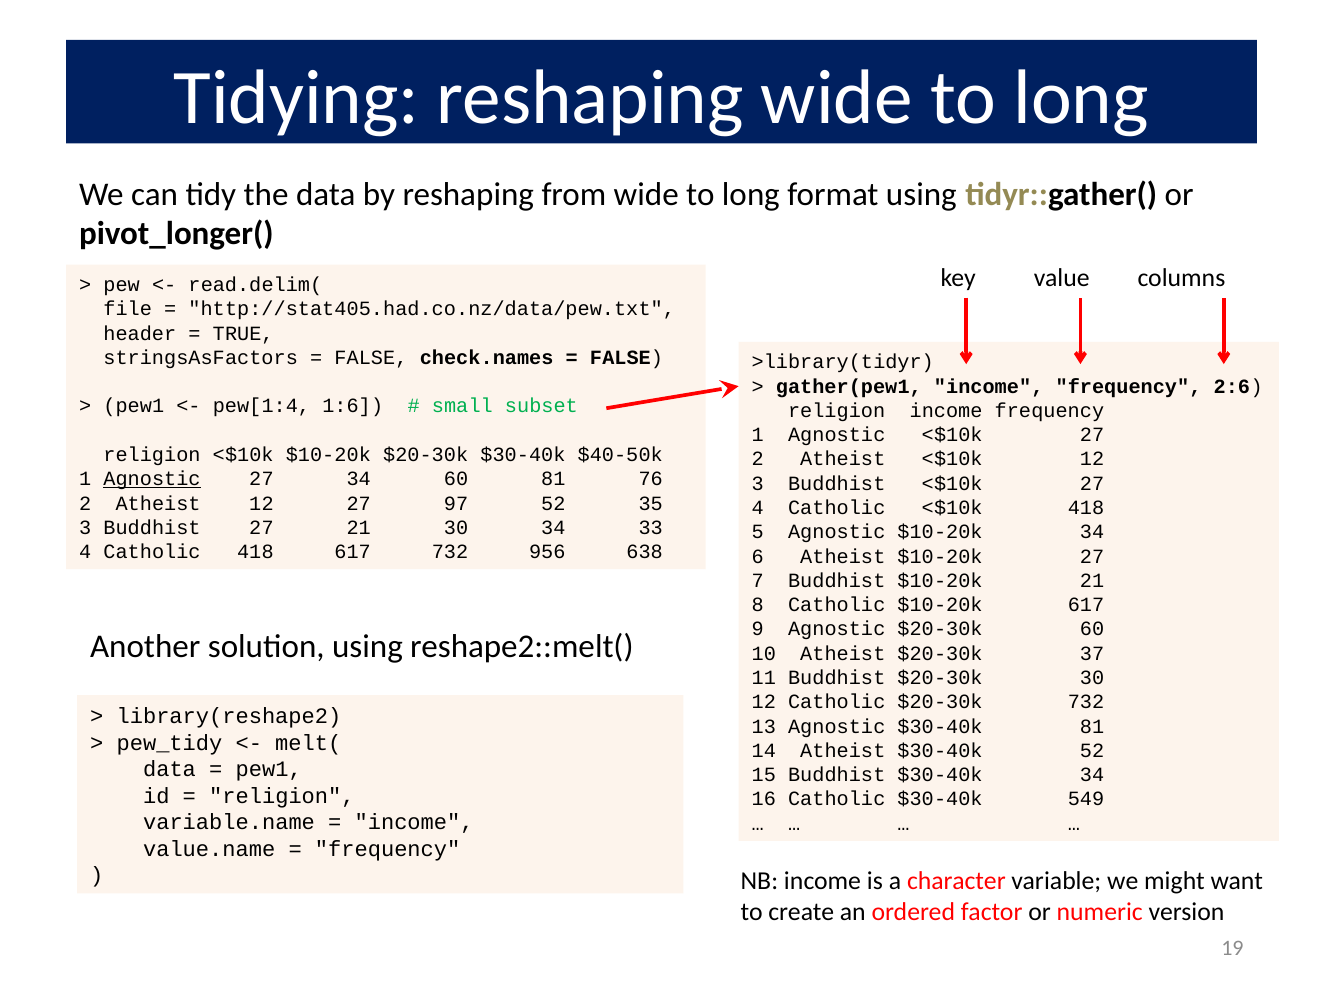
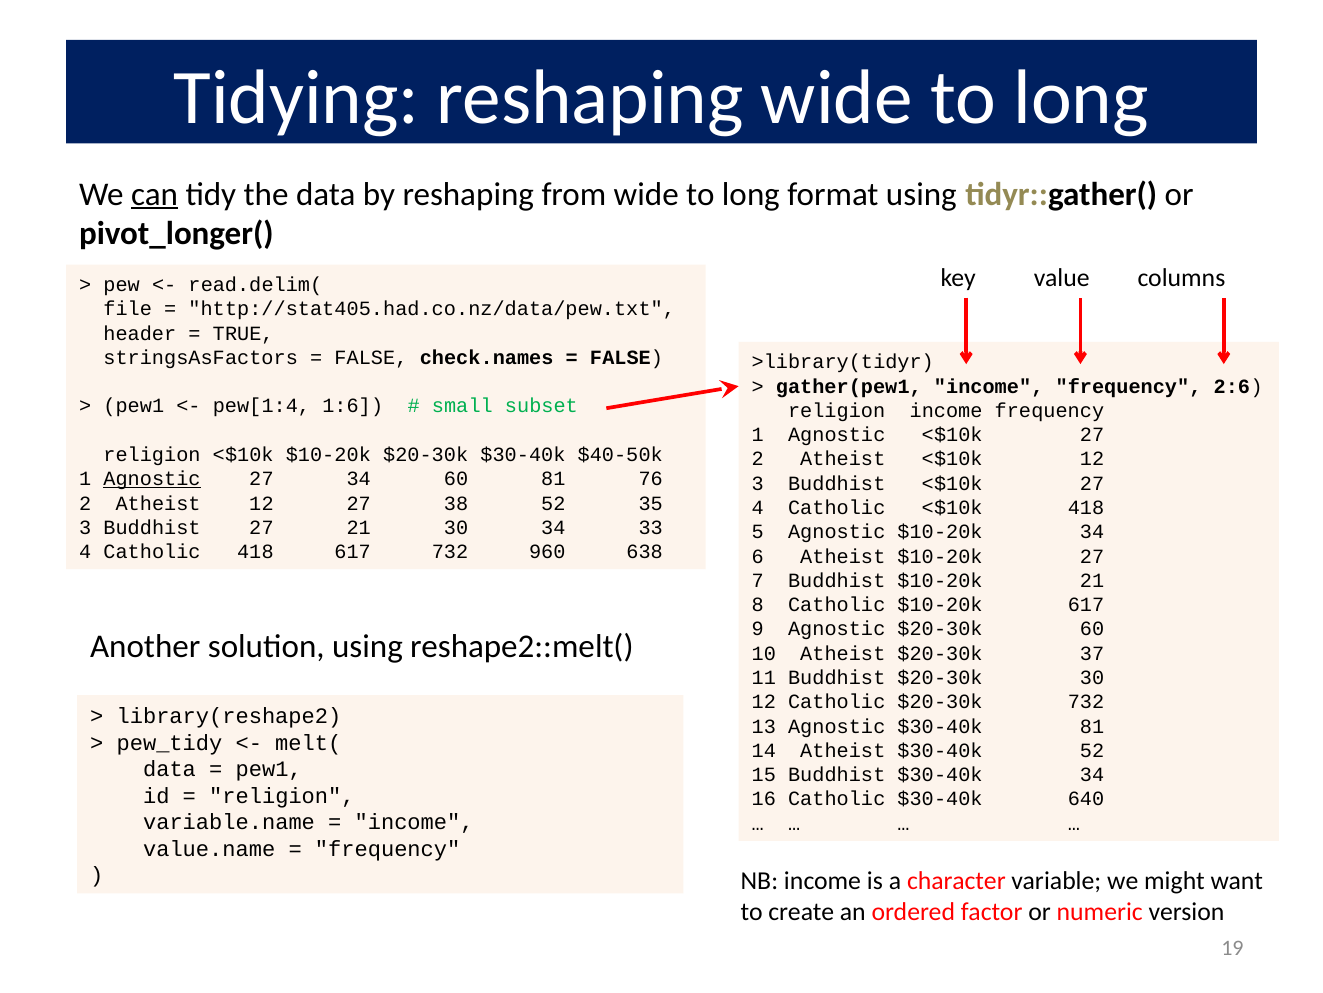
can underline: none -> present (155, 194)
97: 97 -> 38 (456, 503)
956: 956 -> 960 (547, 552)
549: 549 -> 640 (1086, 799)
